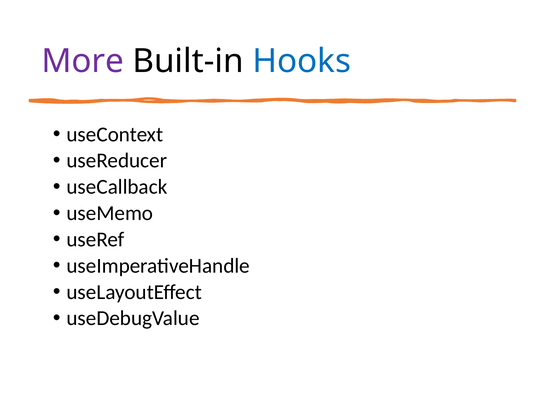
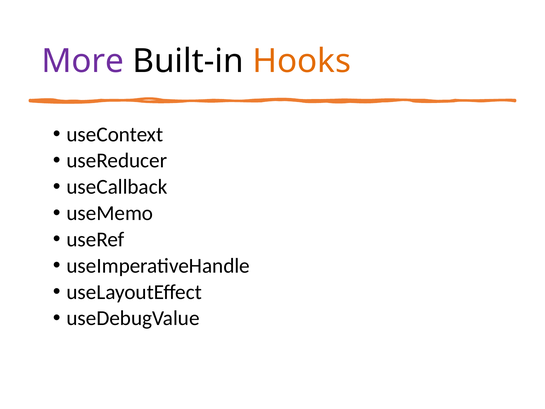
Hooks colour: blue -> orange (302, 61)
